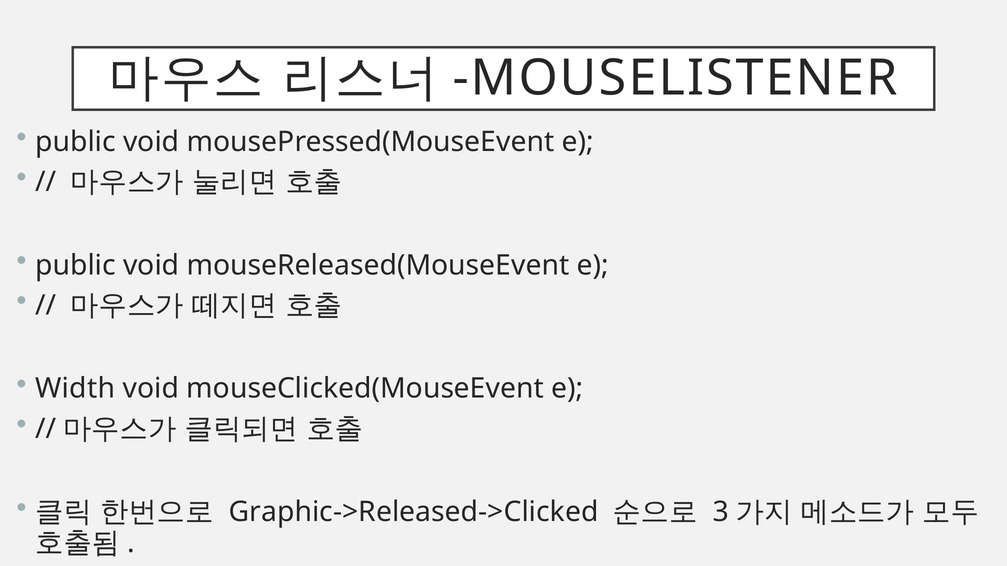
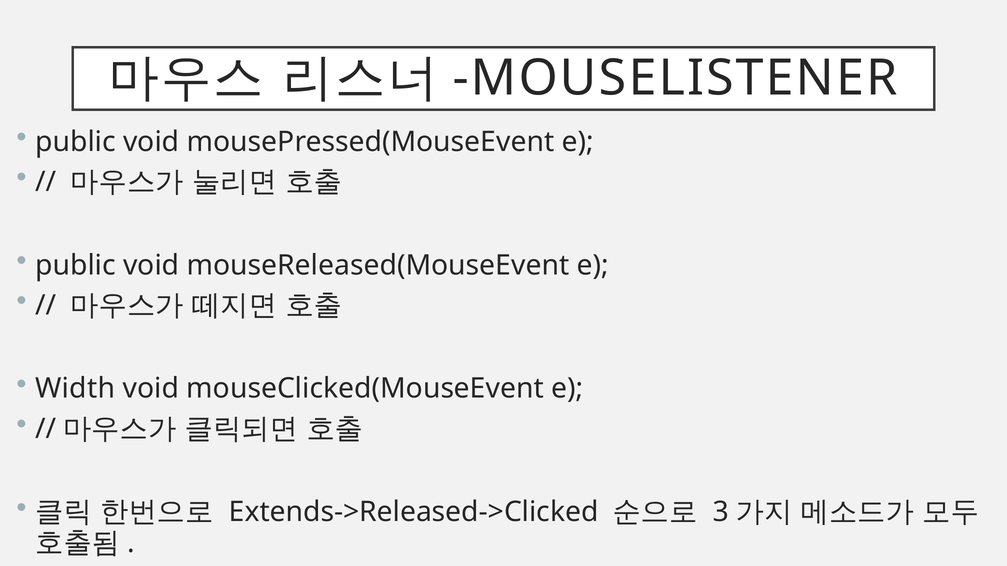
Graphic->Released->Clicked: Graphic->Released->Clicked -> Extends->Released->Clicked (414, 512)
